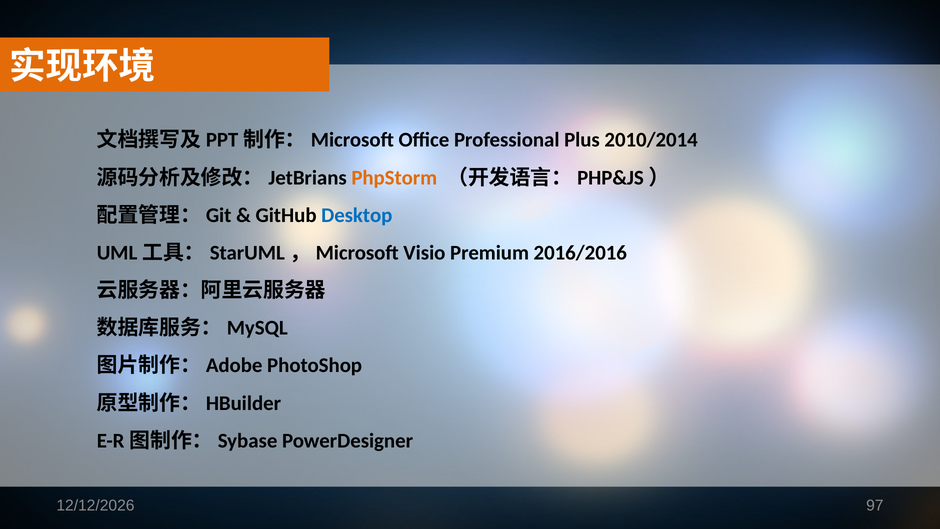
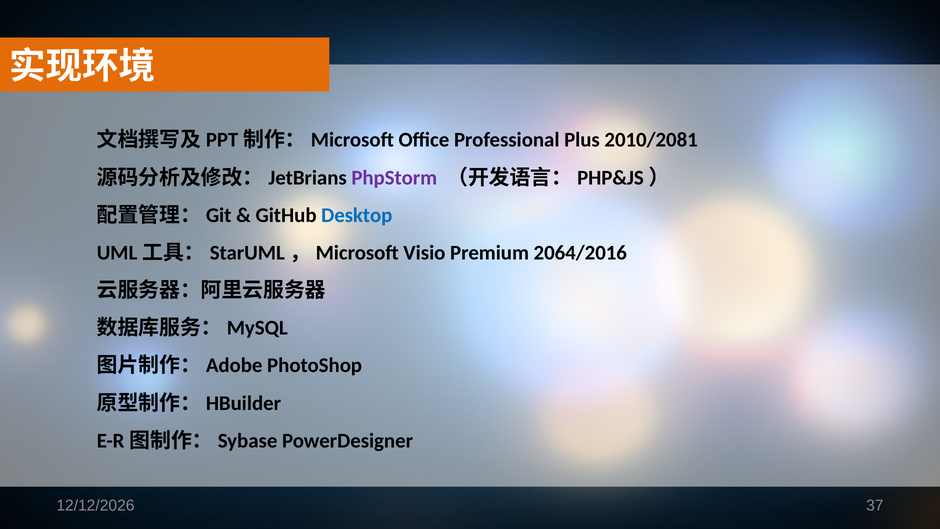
2010/2014: 2010/2014 -> 2010/2081 (651, 140)
PhpStorm colour: orange -> purple (394, 178)
2016/2016: 2016/2016 -> 2064/2016 (580, 253)
97: 97 -> 37 (875, 505)
